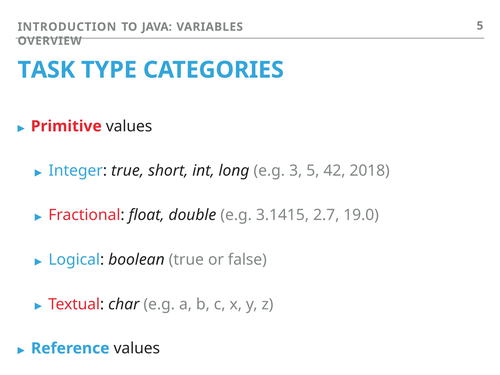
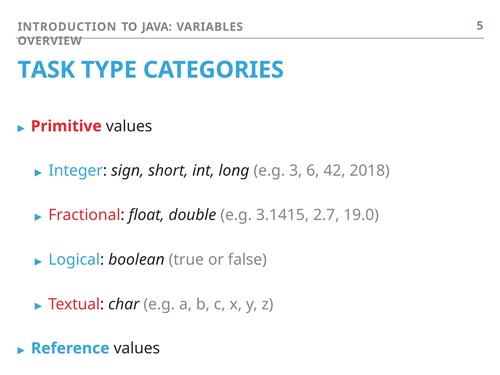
Integer true: true -> sign (128, 171)
3 5: 5 -> 6 (313, 171)
